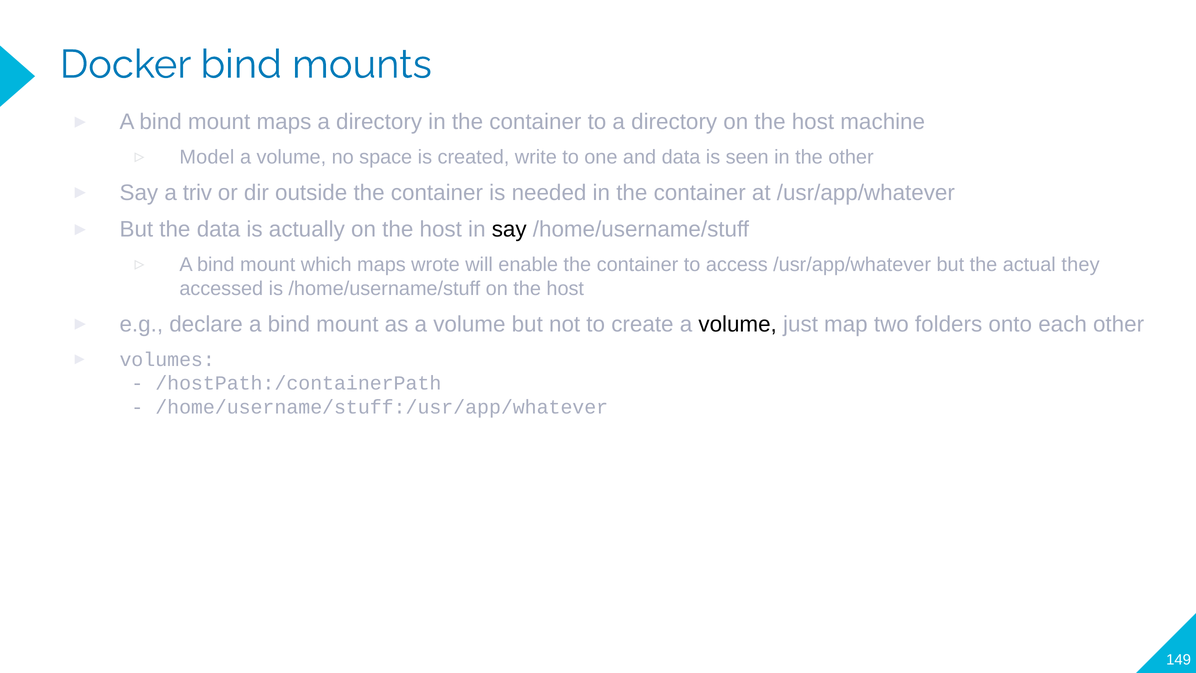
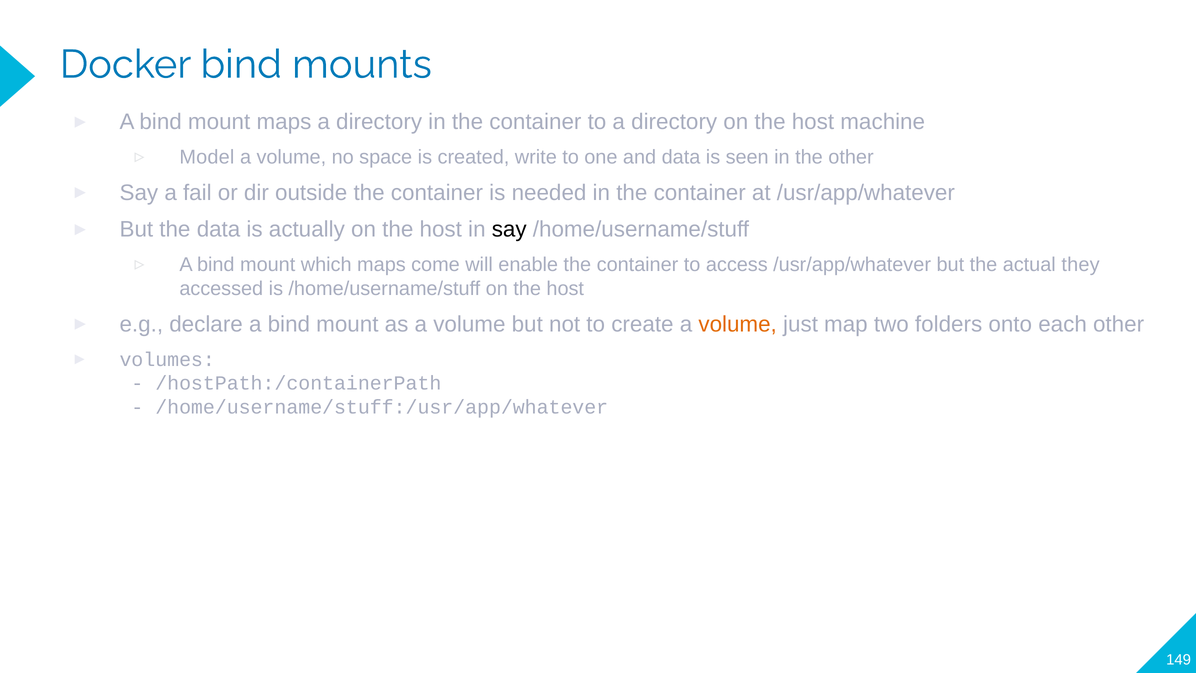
triv: triv -> fail (197, 193)
wrote: wrote -> come (435, 265)
volume colour: black -> orange (738, 324)
